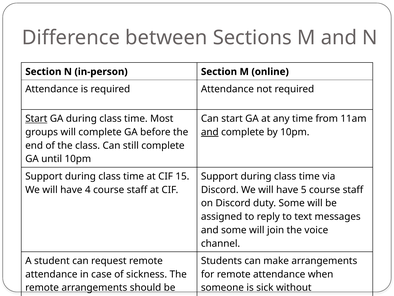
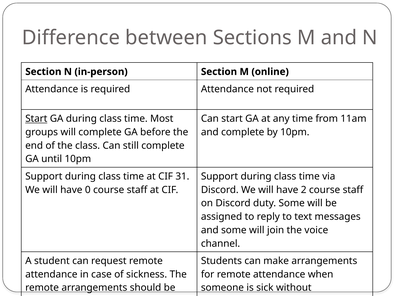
and underline: present -> none (210, 132)
15: 15 -> 31 (182, 176)
4: 4 -> 0 (88, 189)
5: 5 -> 2 (304, 189)
